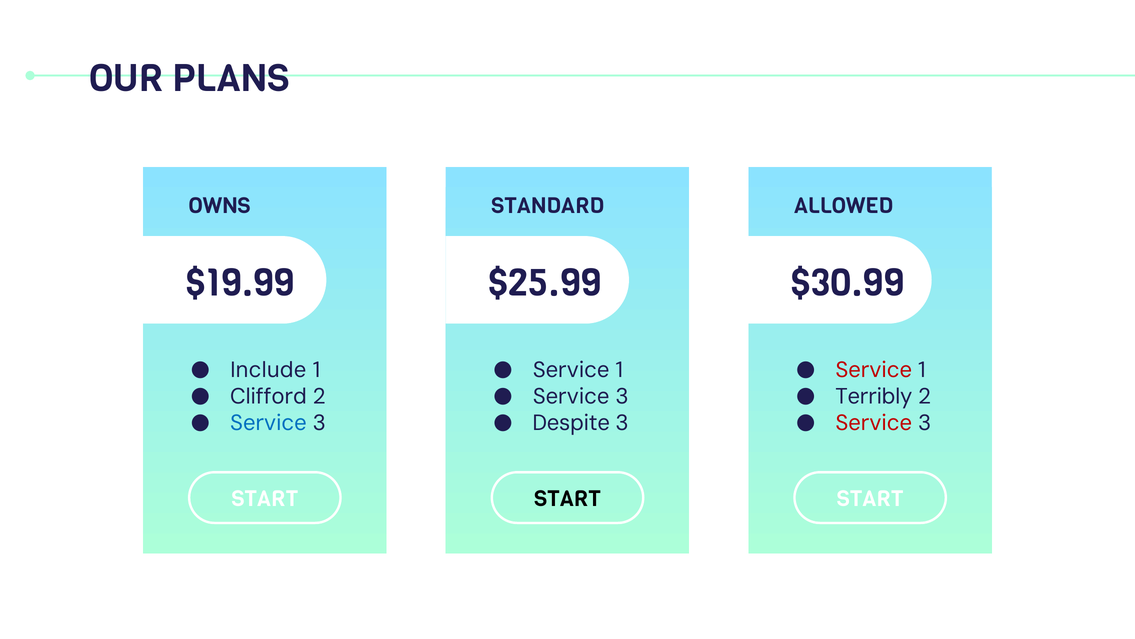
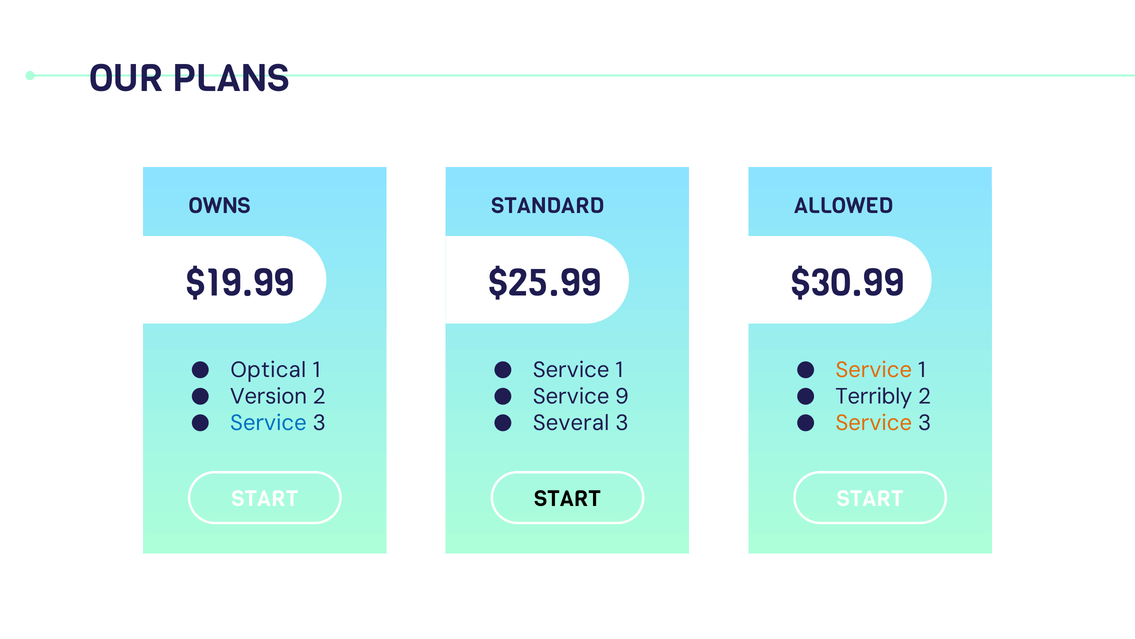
Include: Include -> Optical (268, 370)
Service colour: red -> orange (874, 370)
Clifford: Clifford -> Version (268, 396)
3: 3 -> 9 (622, 396)
Despite: Despite -> Several (571, 423)
Service colour: red -> orange (874, 423)
